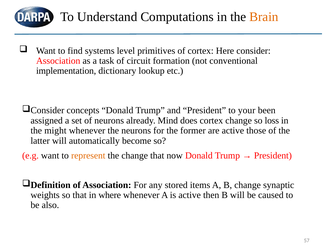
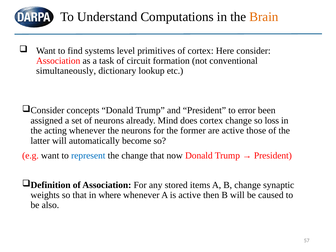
implementation: implementation -> simultaneously (66, 71)
your: your -> error (247, 110)
might: might -> acting (55, 131)
represent colour: orange -> blue (88, 155)
